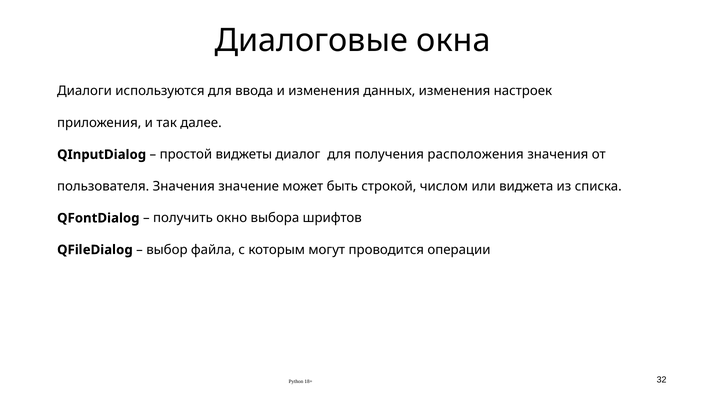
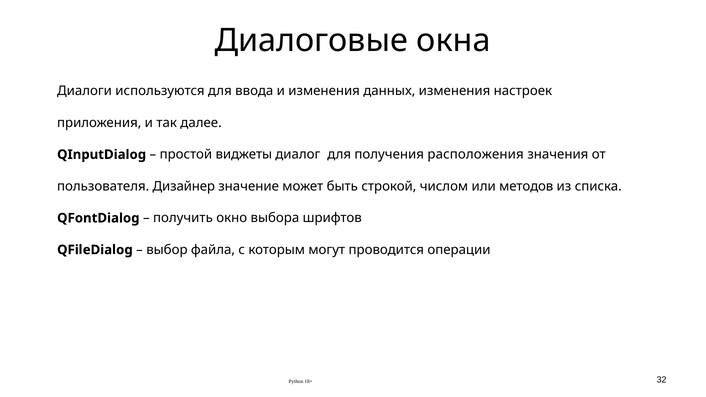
пользователя Значения: Значения -> Дизайнер (184, 186)
виджета: виджета -> методов (526, 186)
